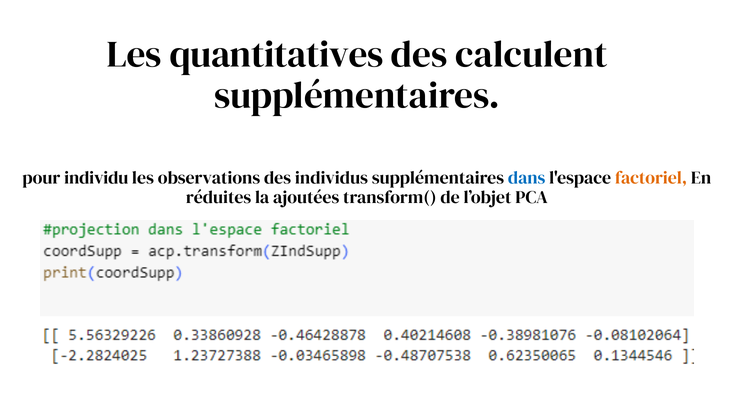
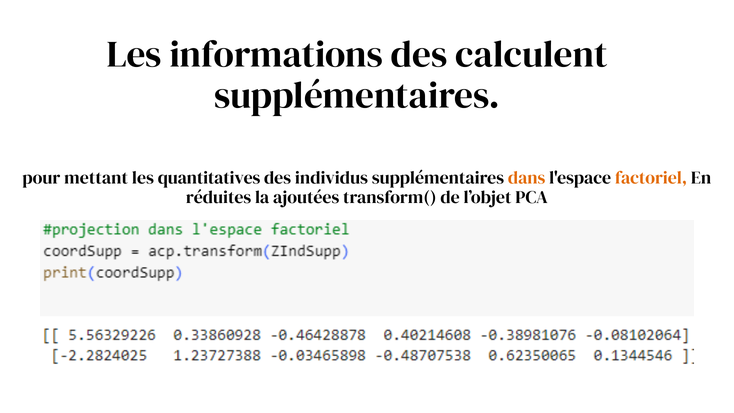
quantitatives: quantitatives -> informations (276, 54)
individu: individu -> mettant (96, 178)
observations: observations -> quantitatives (209, 178)
dans colour: blue -> orange (527, 178)
